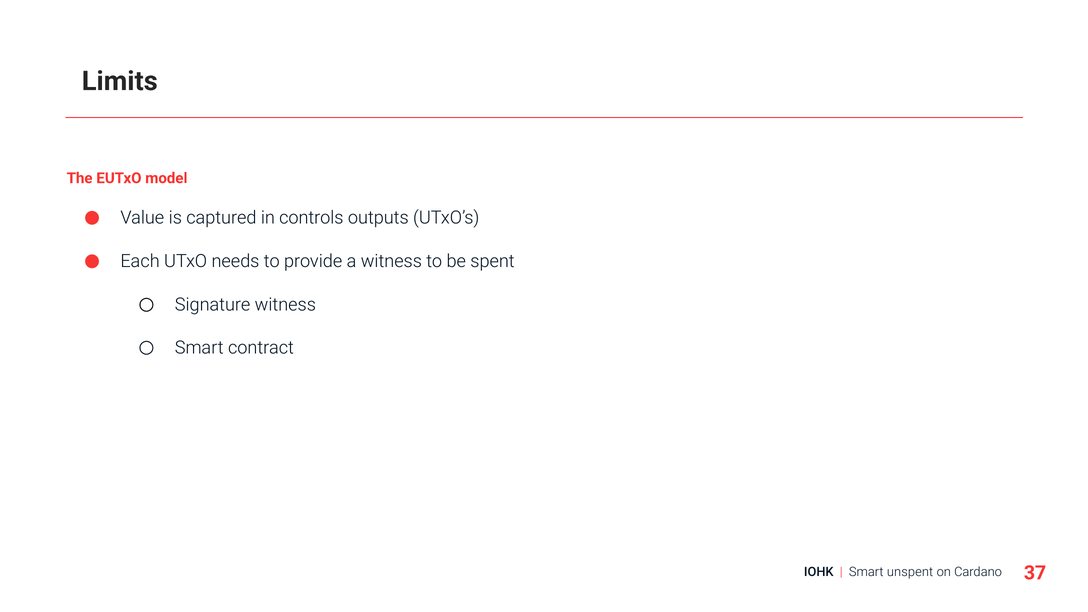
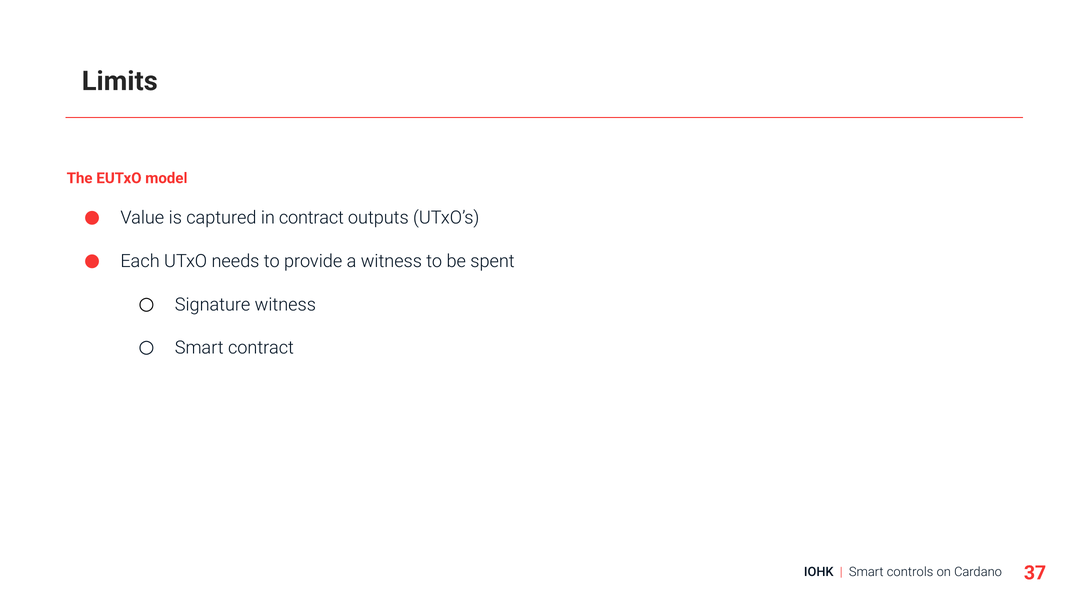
in controls: controls -> contract (311, 218)
unspent: unspent -> controls (910, 572)
